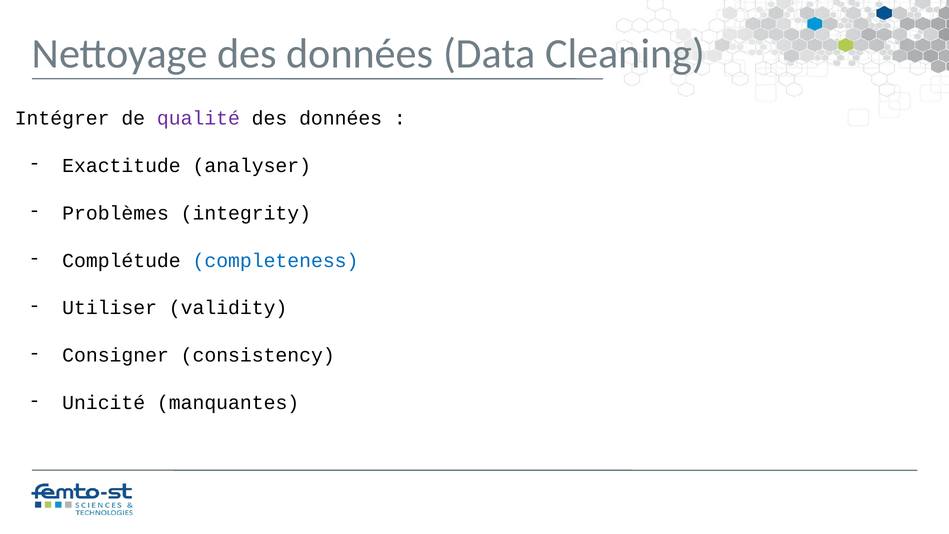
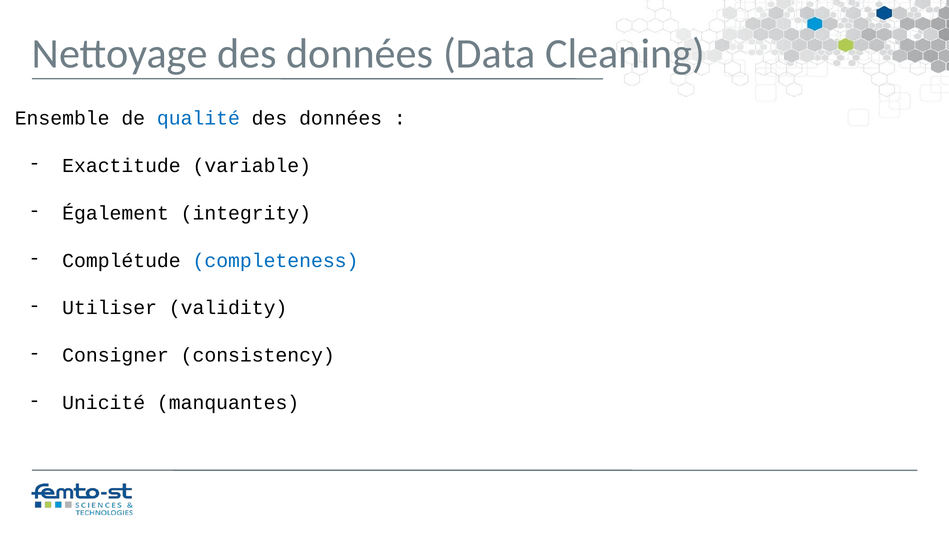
Intégrer: Intégrer -> Ensemble (62, 118)
qualité colour: purple -> blue (198, 118)
analyser: analyser -> variable (252, 165)
Problèmes: Problèmes -> Également (116, 213)
